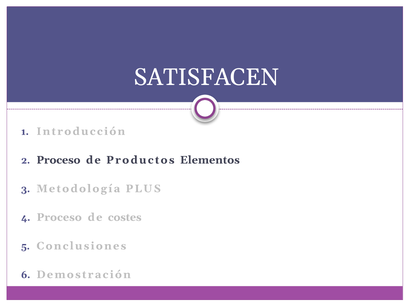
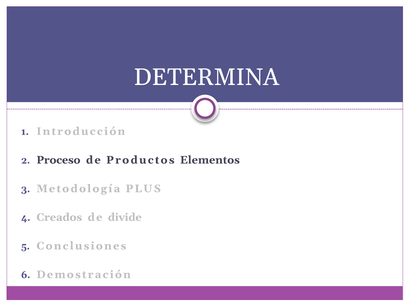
SATISFACEN: SATISFACEN -> DETERMINA (207, 78)
Proceso: Proceso -> Creados (59, 218)
costes: costes -> divide (125, 218)
